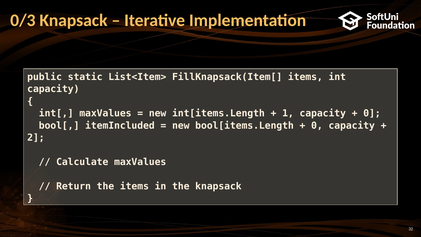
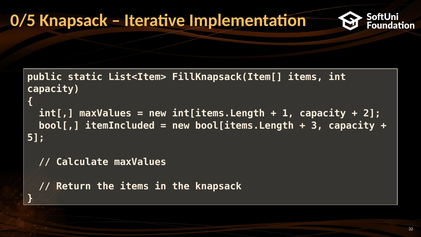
0/3: 0/3 -> 0/5 (23, 20)
0: 0 -> 2 (372, 113)
0: 0 -> 3 (317, 125)
2: 2 -> 5 (36, 138)
